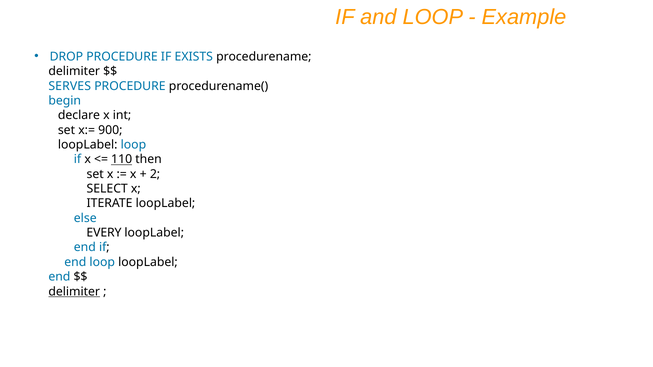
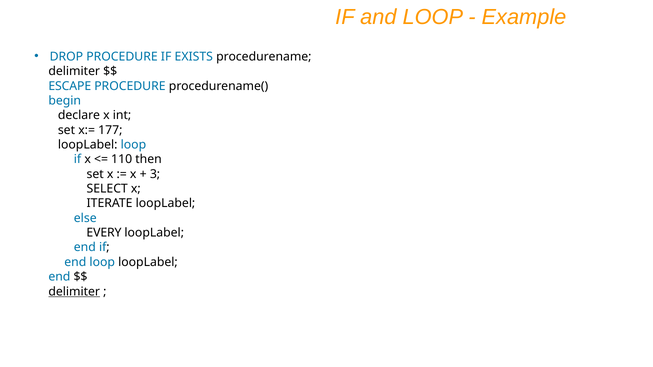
SERVES: SERVES -> ESCAPE (70, 86)
900: 900 -> 177 (110, 130)
110 underline: present -> none (122, 160)
2: 2 -> 3 (155, 174)
